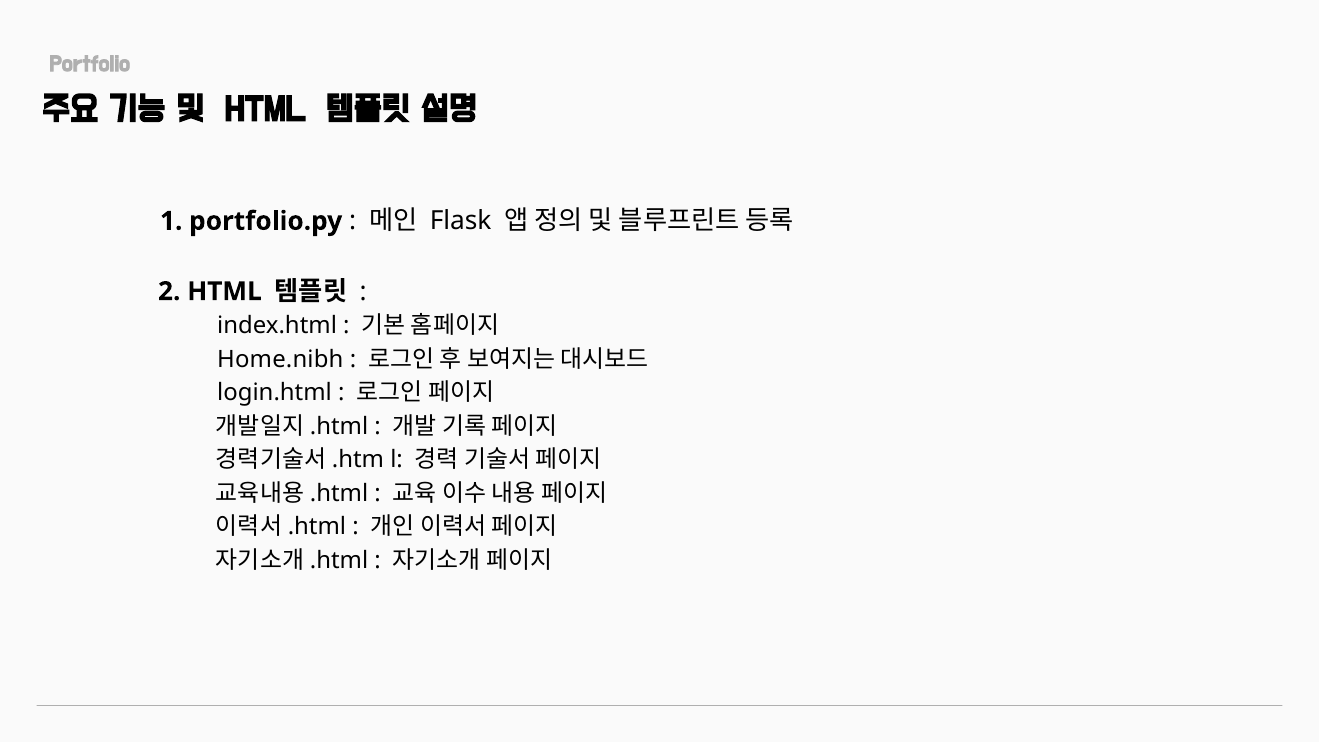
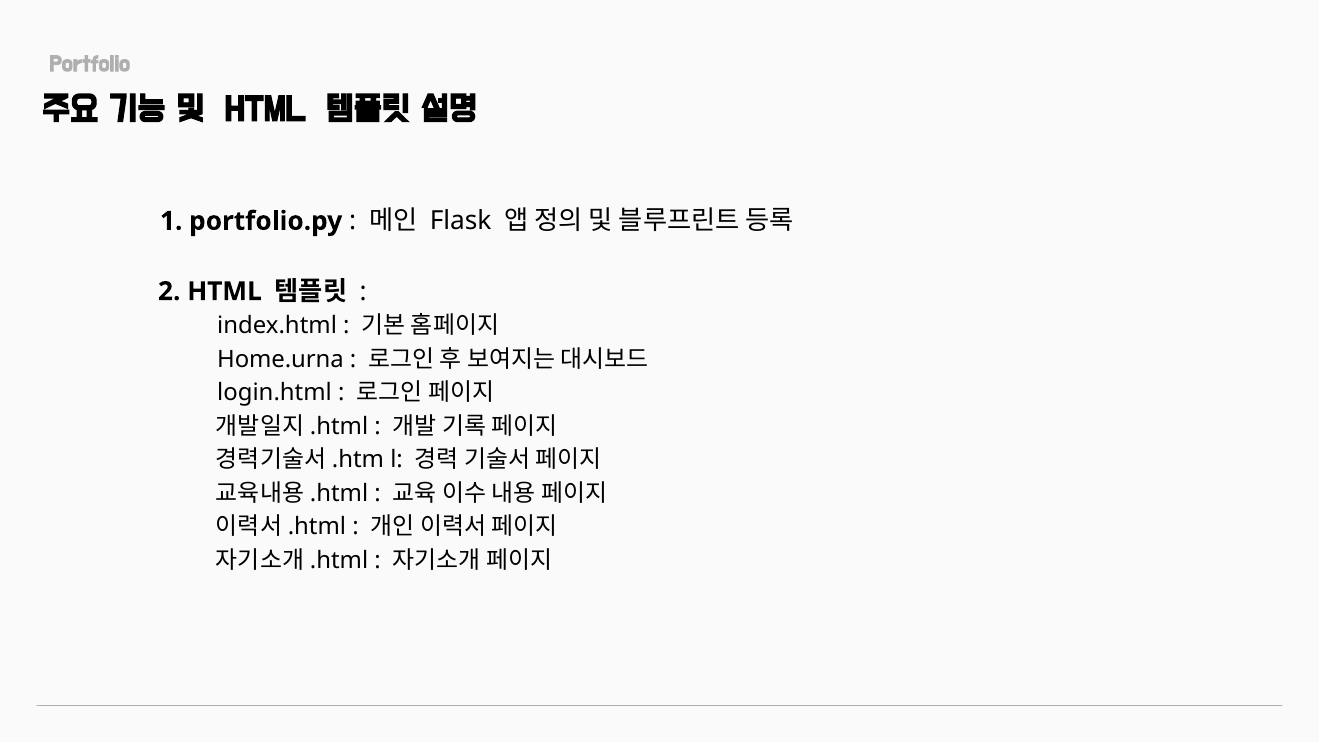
Home.nibh: Home.nibh -> Home.urna (280, 360)
